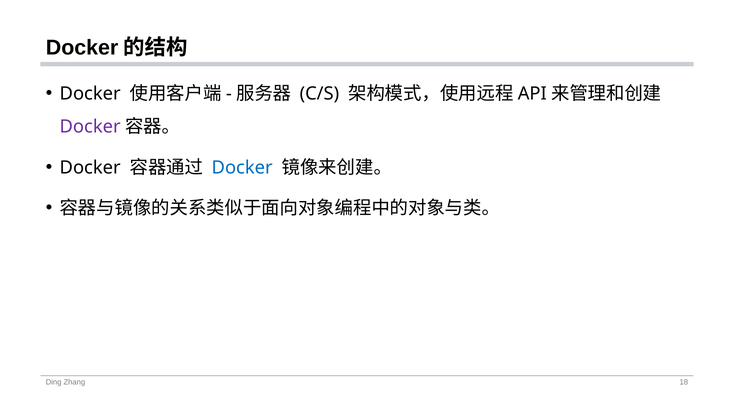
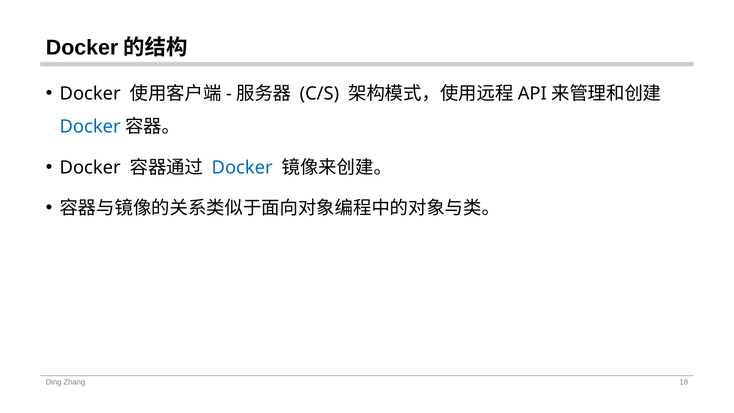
Docker colour: purple -> blue (90, 127)
